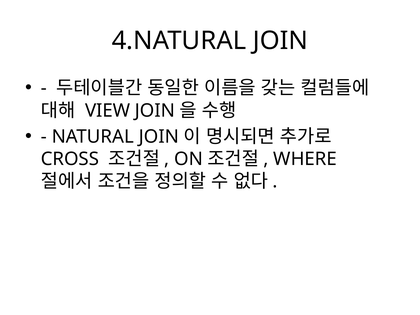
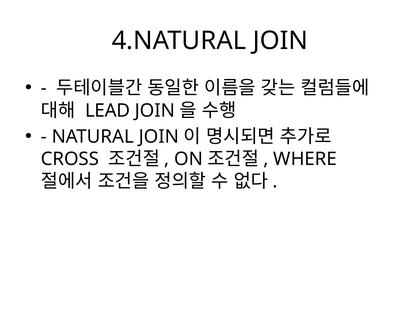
VIEW: VIEW -> LEAD (108, 111)
